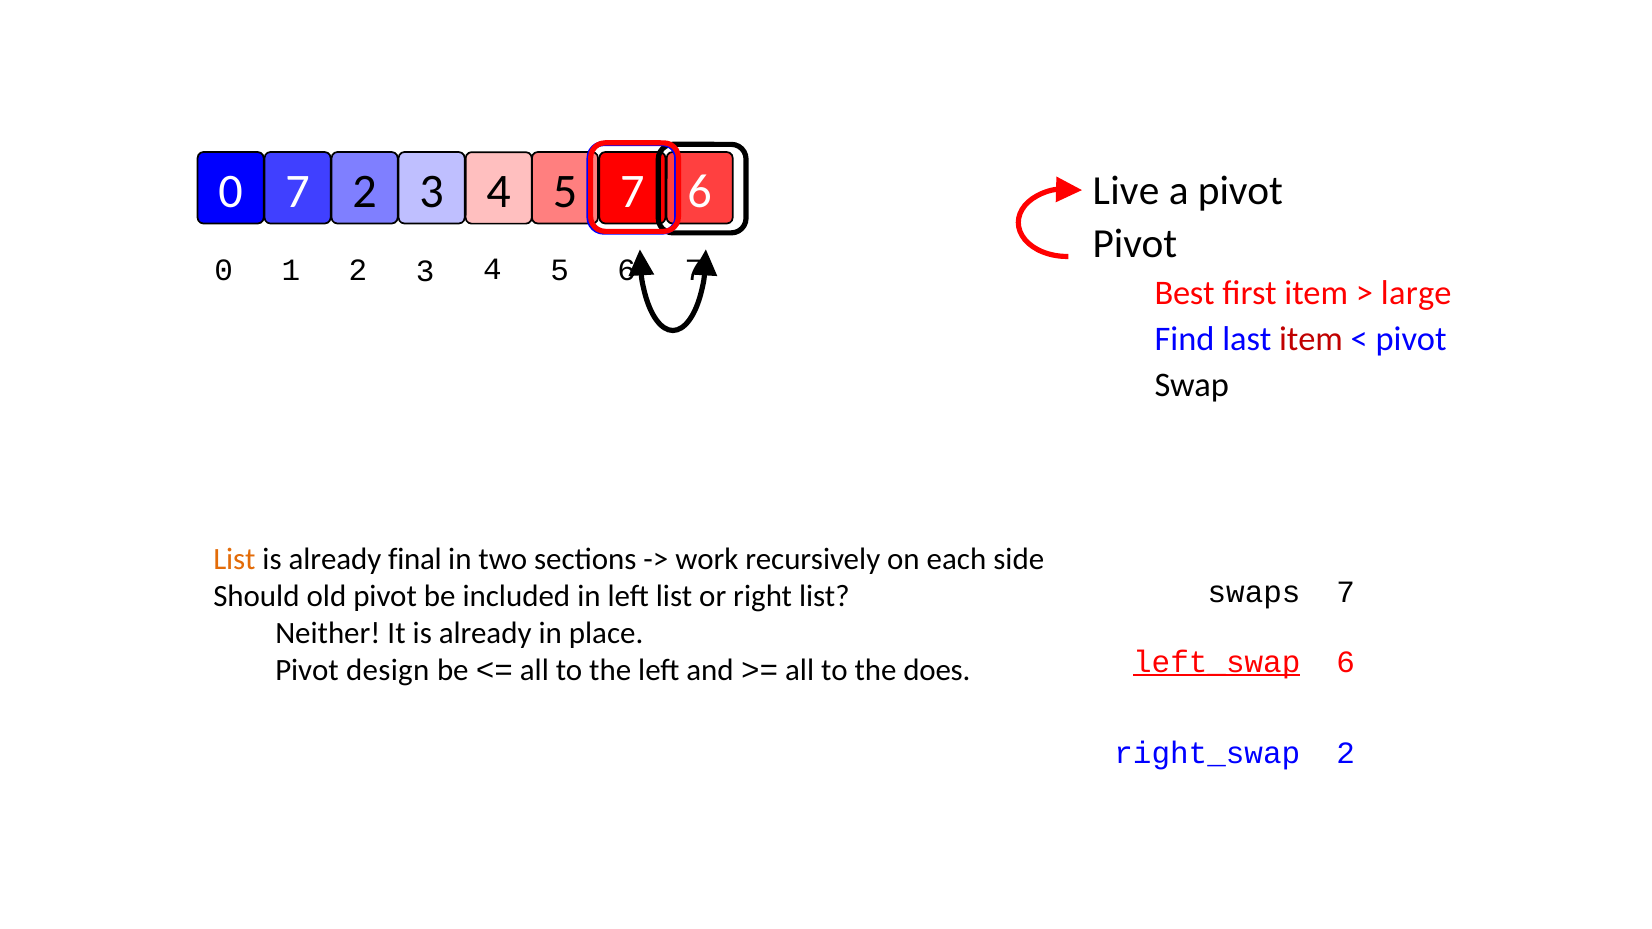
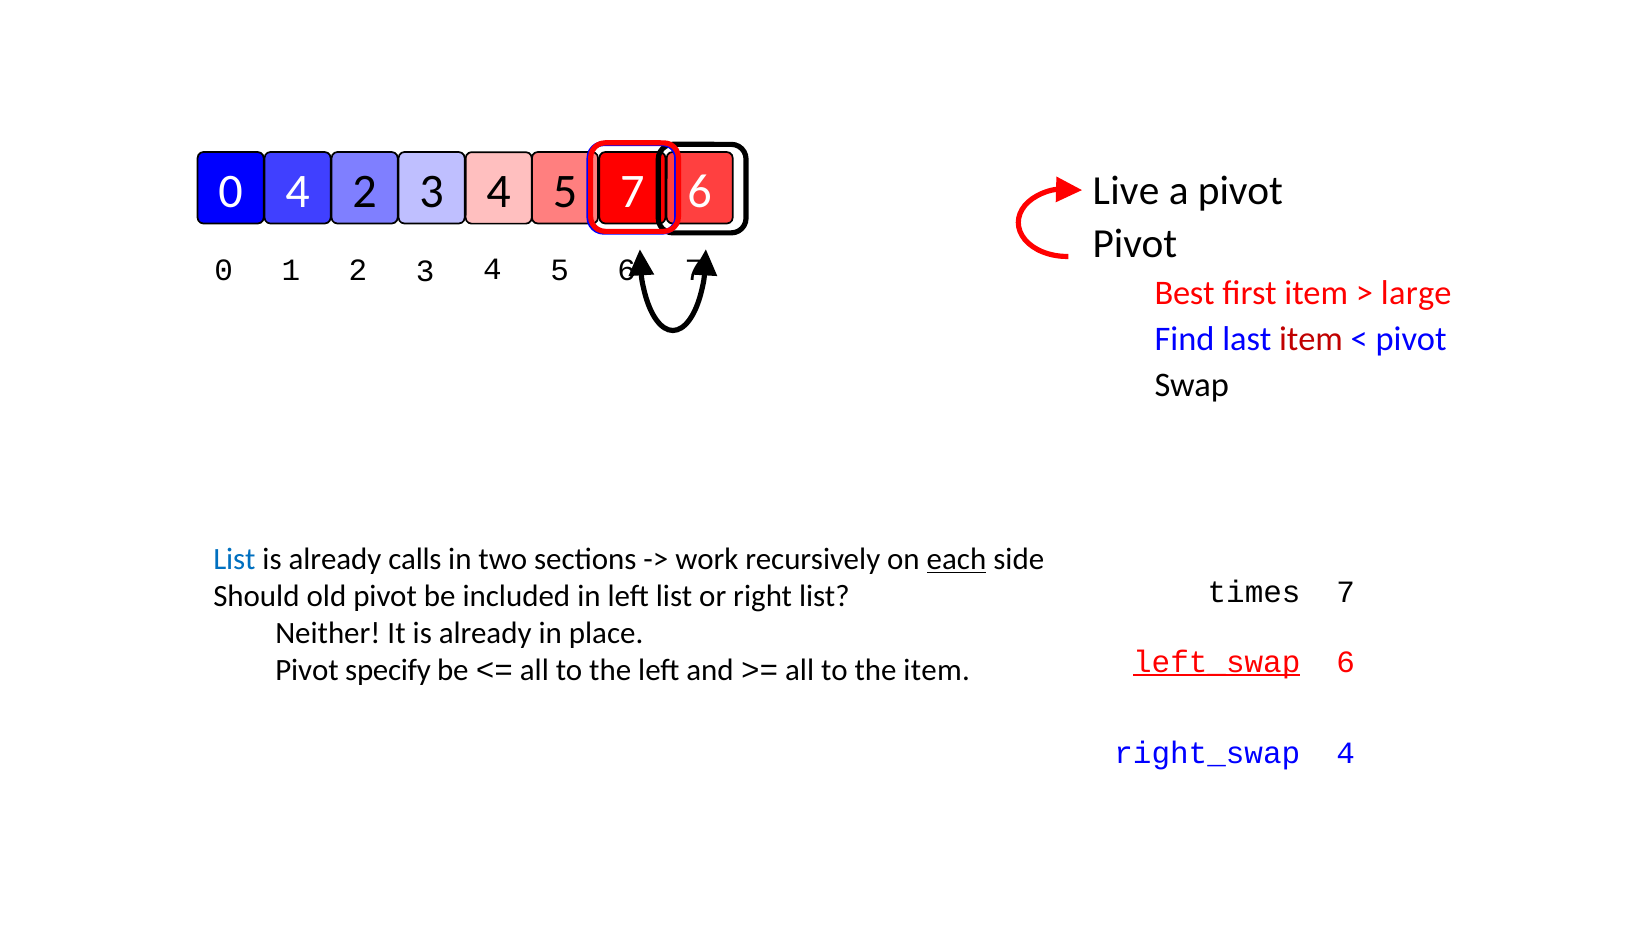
0 7: 7 -> 4 (298, 191)
List colour: orange -> blue (234, 559)
final: final -> calls (415, 559)
each underline: none -> present (957, 559)
swaps: swaps -> times (1254, 593)
design: design -> specify (388, 671)
the does: does -> item (937, 671)
right_swap 2: 2 -> 4 (1346, 753)
